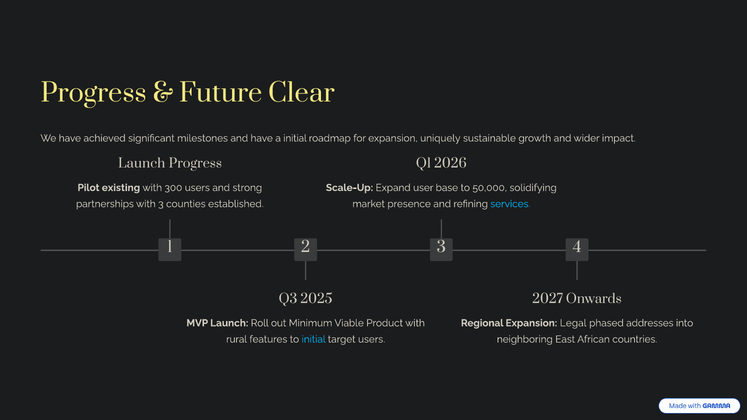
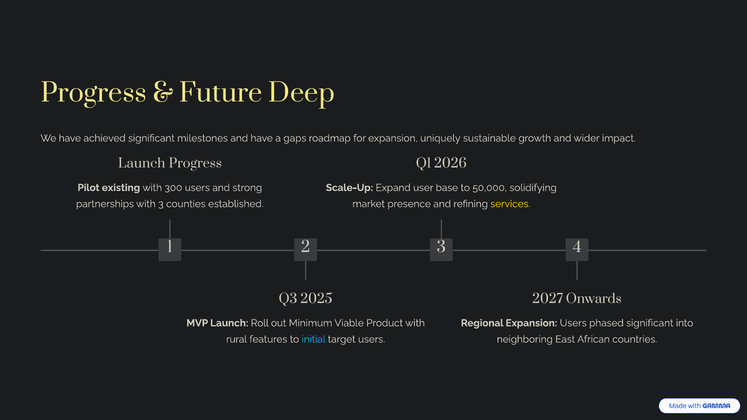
Clear: Clear -> Deep (302, 93)
a initial: initial -> gaps (295, 138)
services colour: light blue -> yellow (510, 204)
Expansion Legal: Legal -> Users (573, 323)
phased addresses: addresses -> significant (650, 323)
